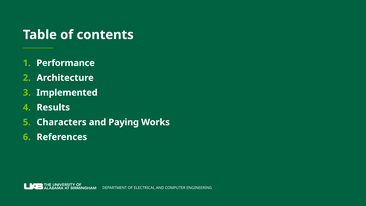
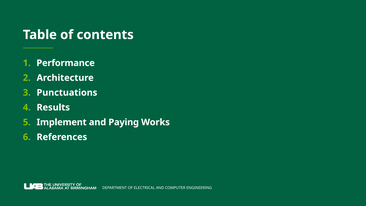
Implemented: Implemented -> Punctuations (67, 93)
Characters: Characters -> Implement (62, 122)
